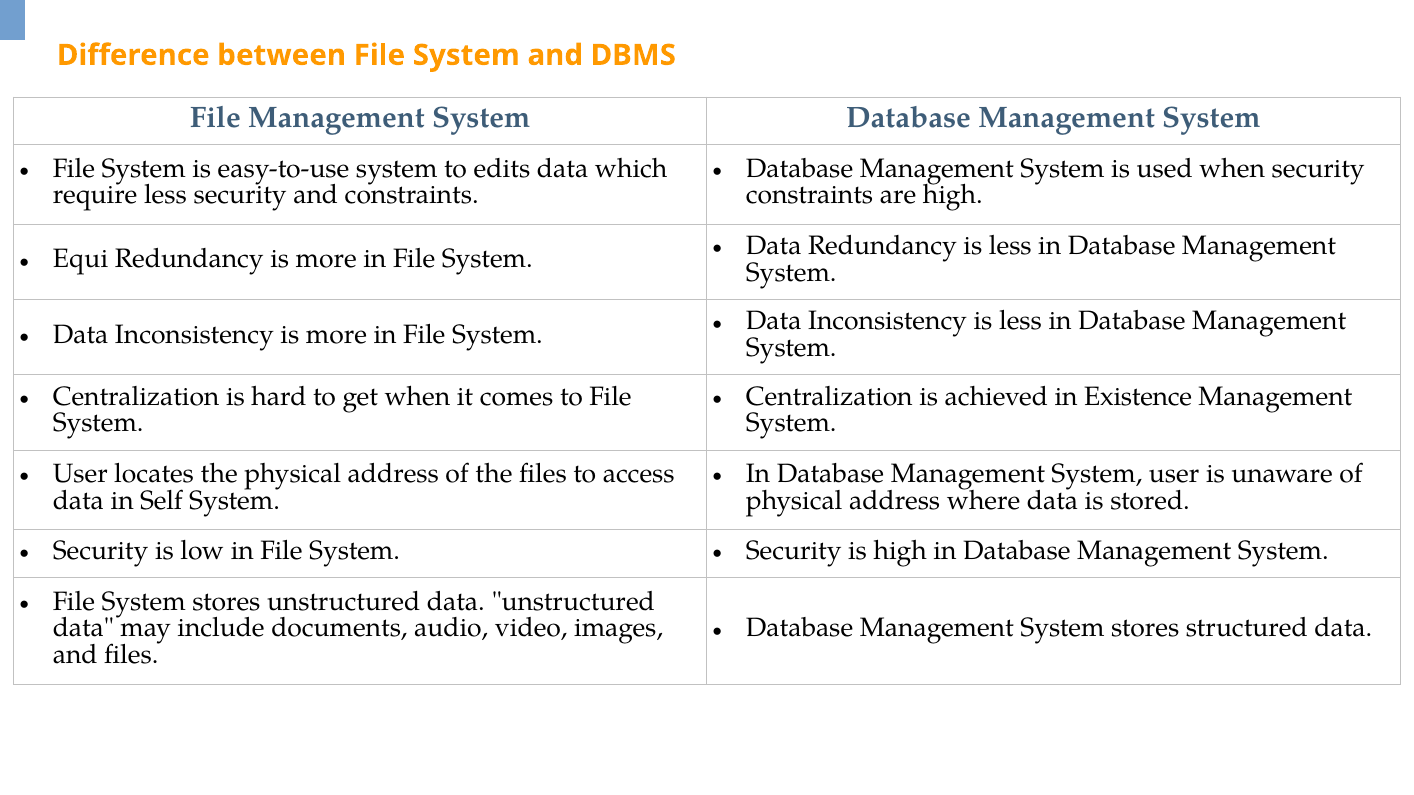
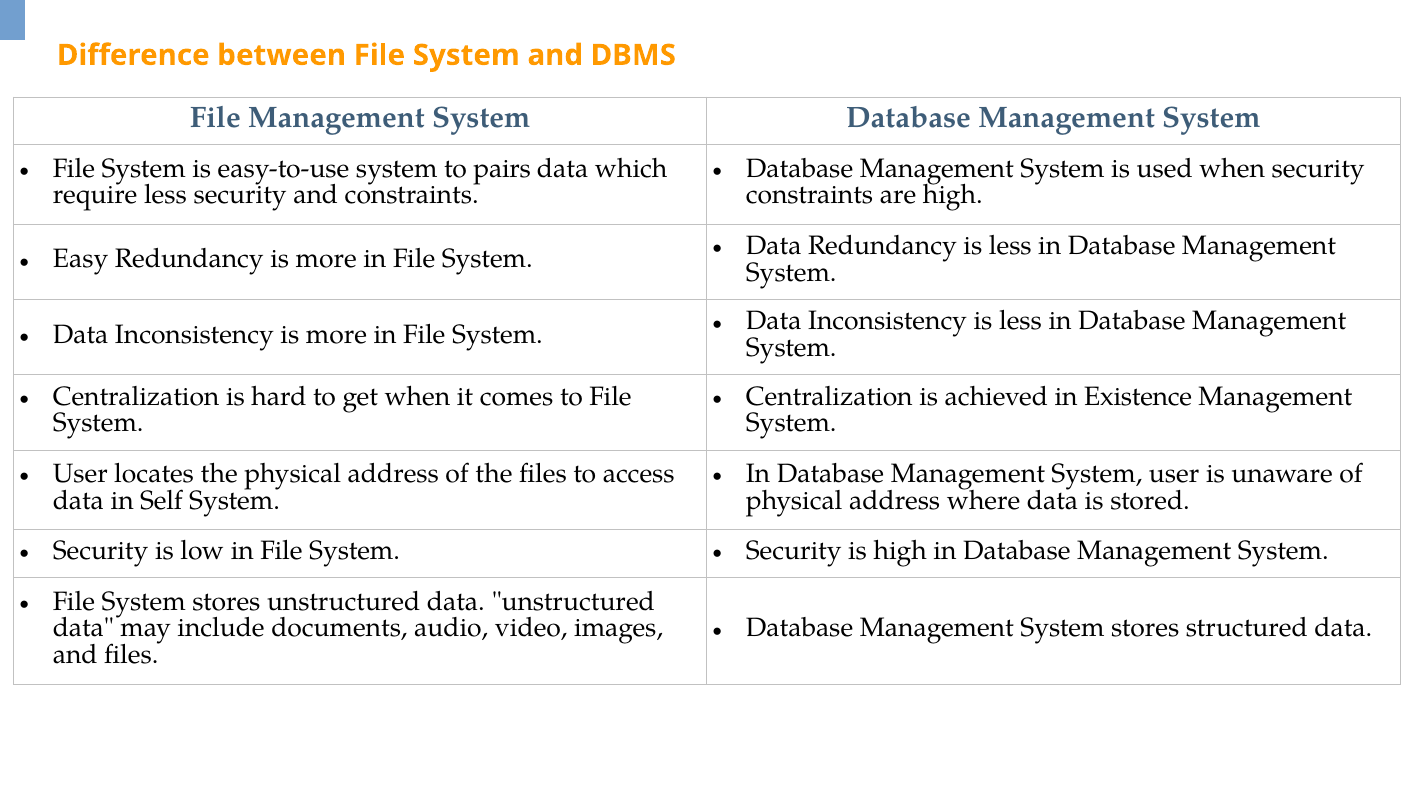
edits: edits -> pairs (502, 168)
Equi: Equi -> Easy (81, 259)
